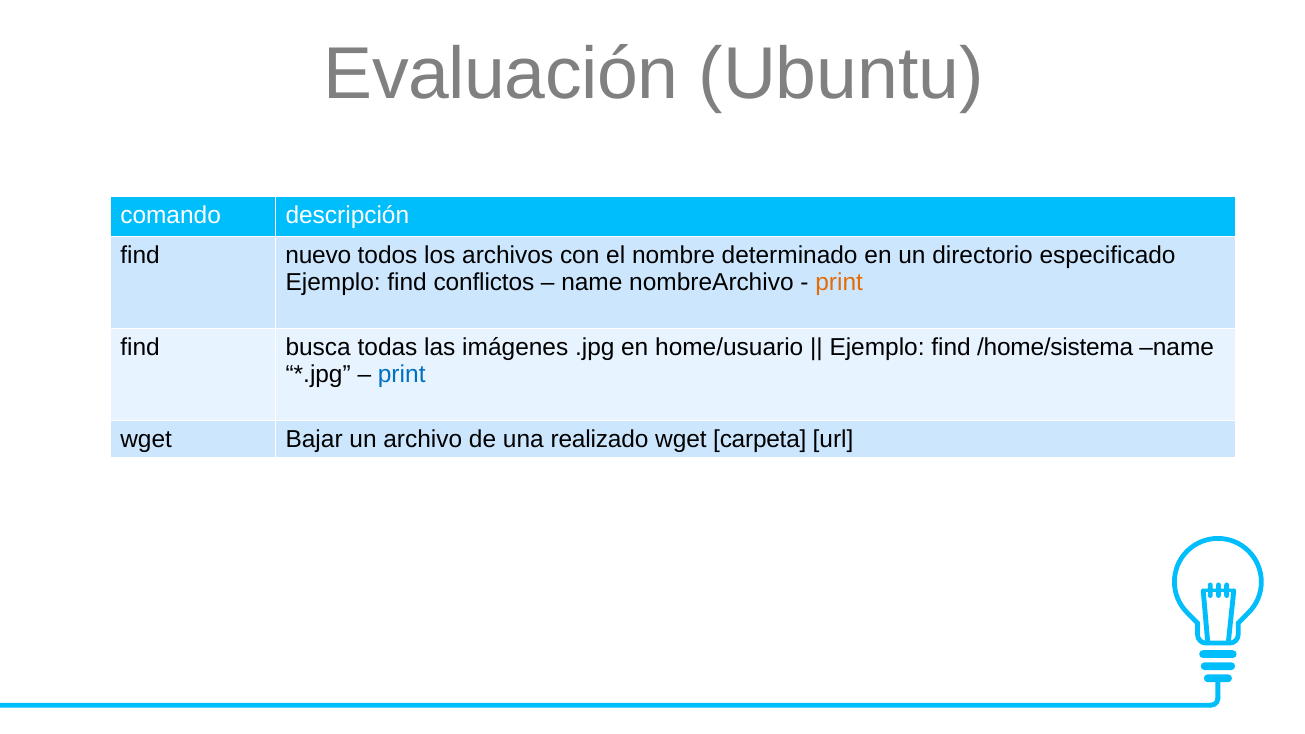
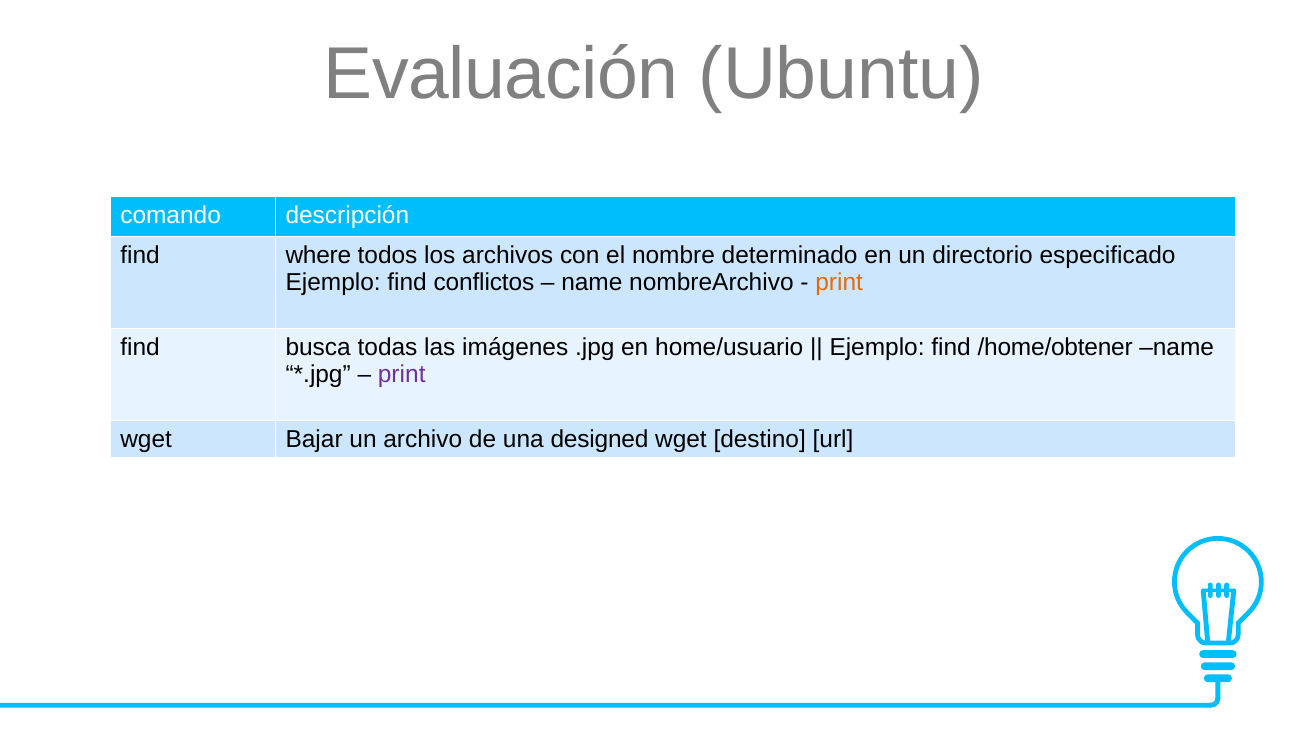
nuevo: nuevo -> where (318, 255)
/home/sistema: /home/sistema -> /home/obtener (1055, 347)
print colour: blue -> purple (402, 375)
realizado: realizado -> designed (600, 439)
carpeta: carpeta -> destino (760, 439)
